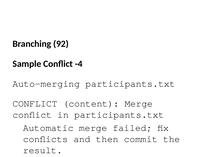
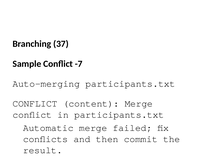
92: 92 -> 37 (61, 44)
-4: -4 -> -7 (79, 64)
